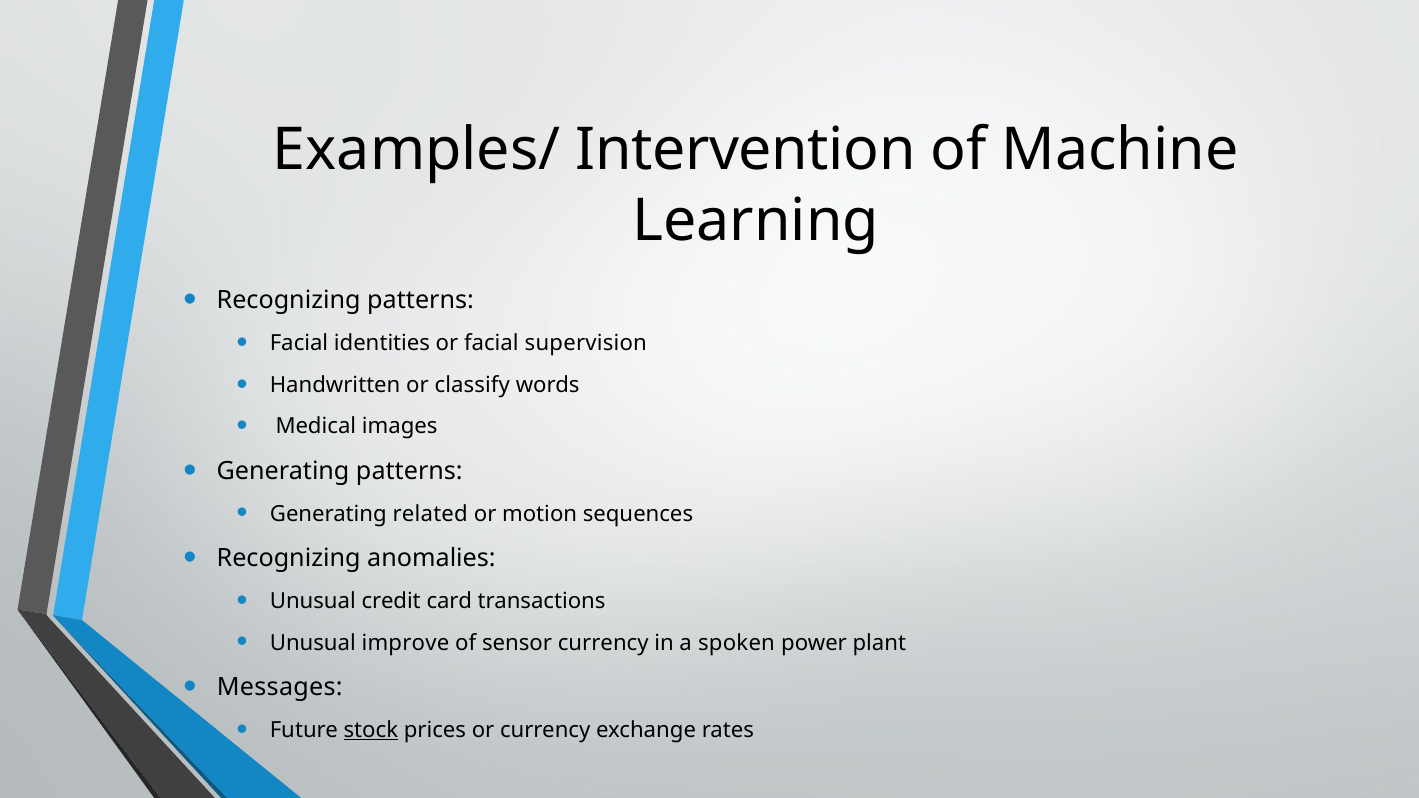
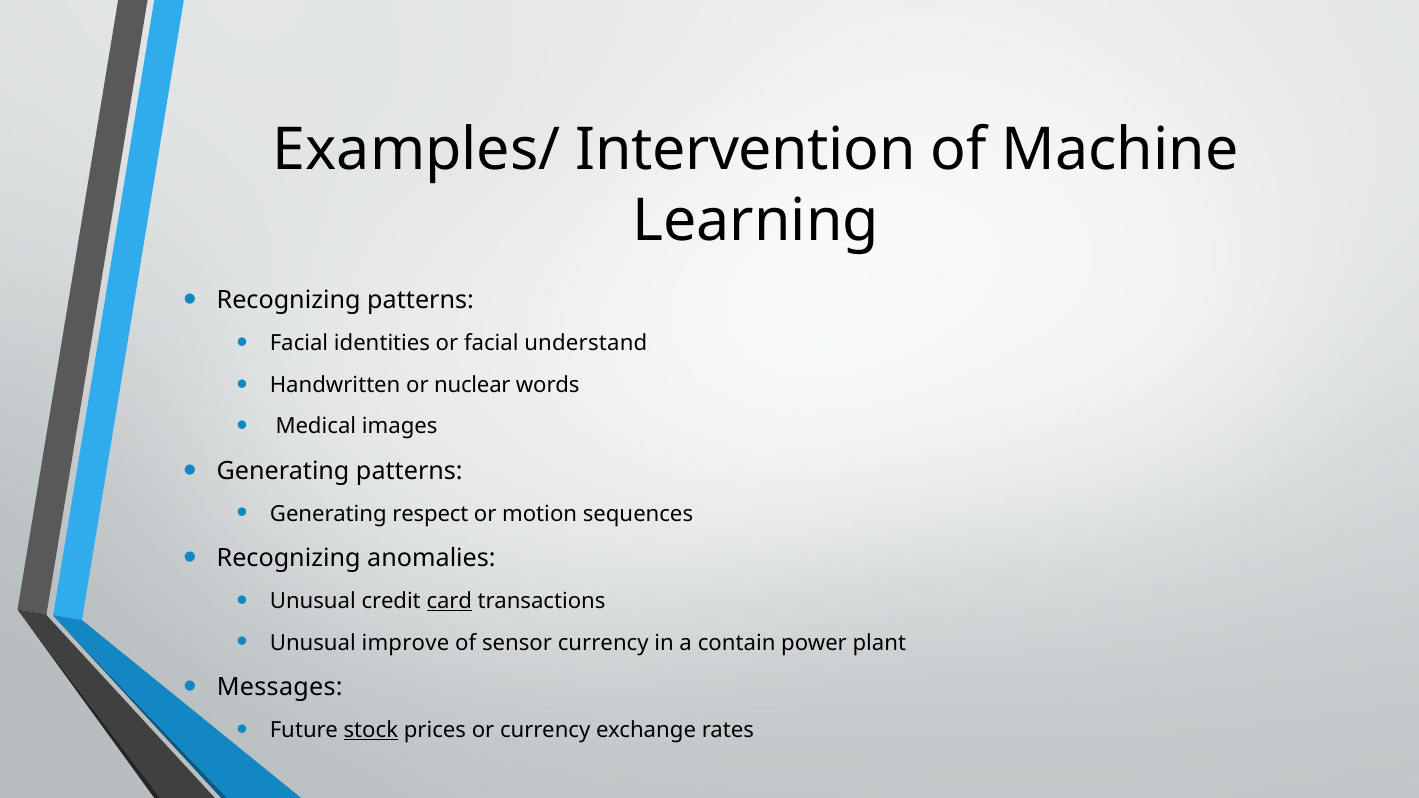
supervision: supervision -> understand (586, 344)
classify: classify -> nuclear (472, 385)
related: related -> respect (430, 514)
card underline: none -> present (449, 601)
spoken: spoken -> contain (737, 643)
